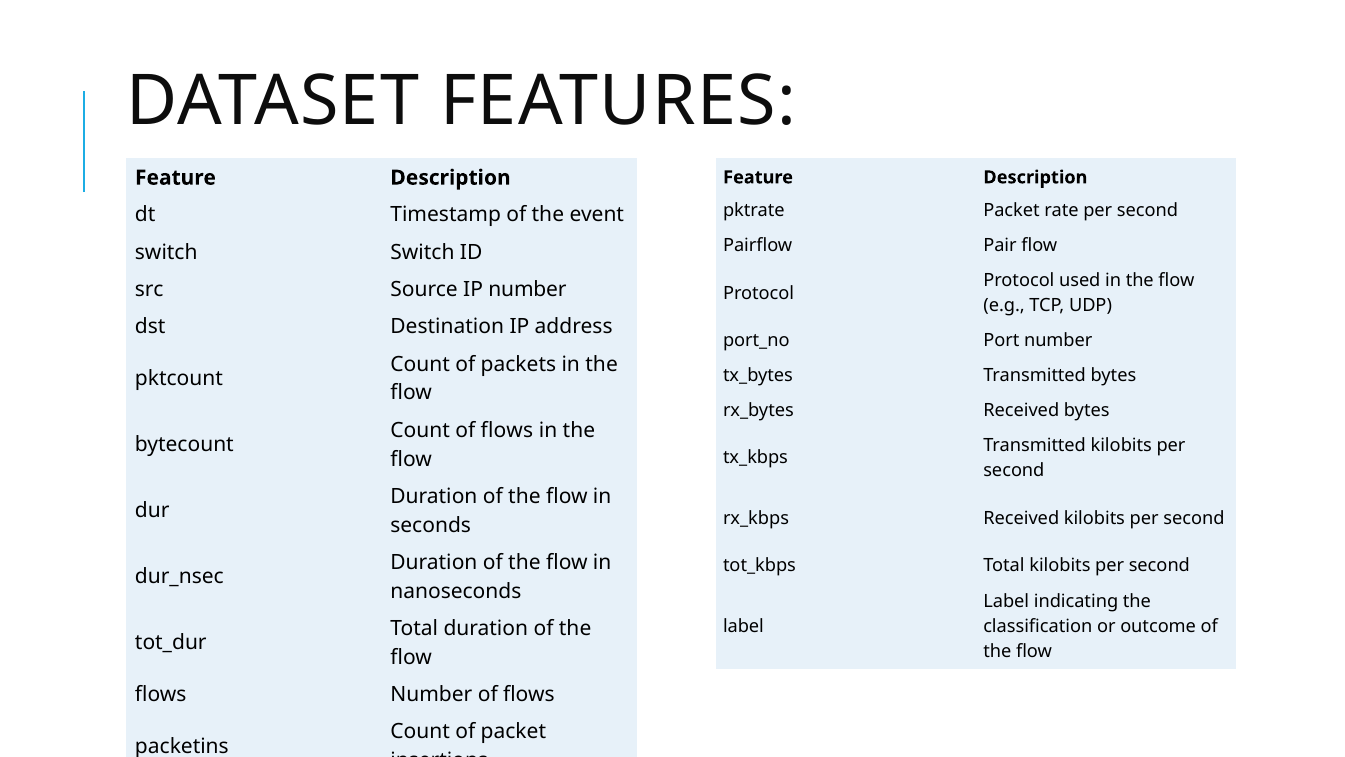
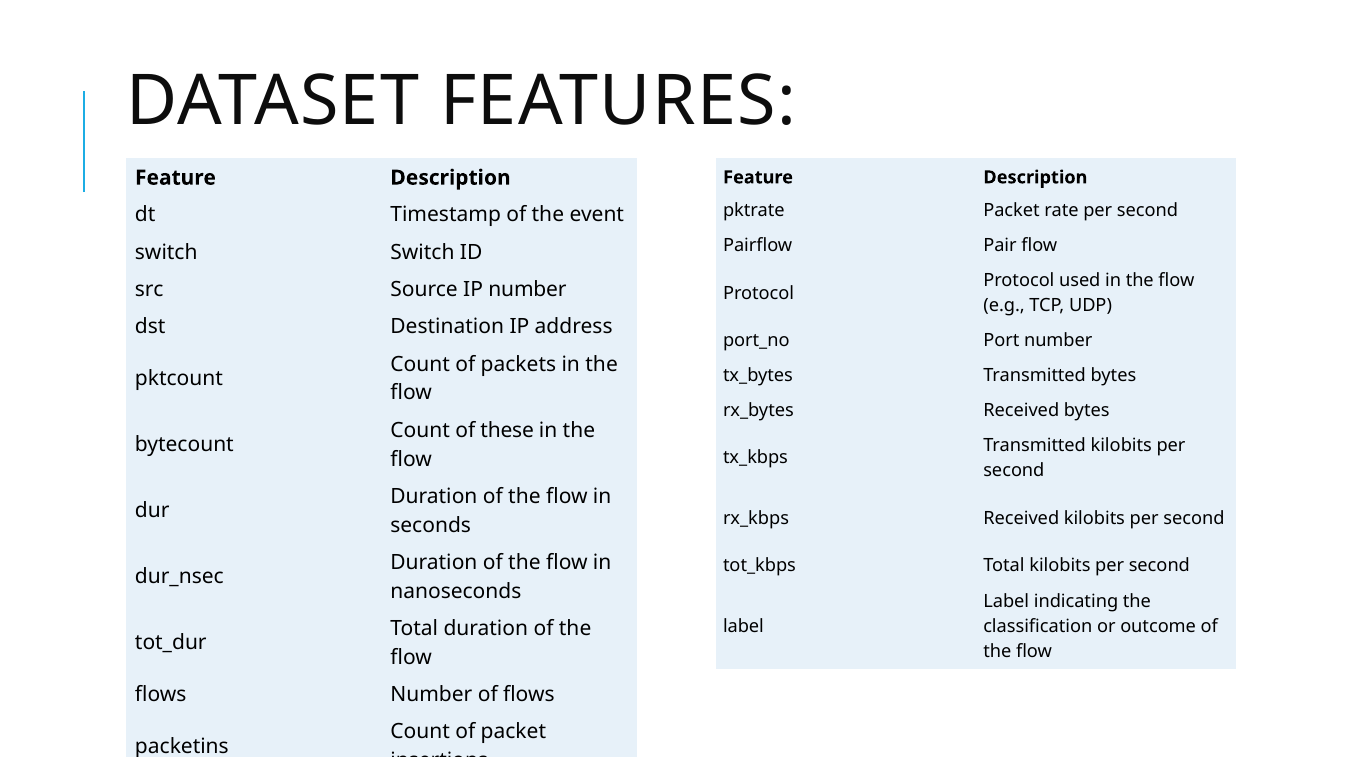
Count of flows: flows -> these (507, 430)
